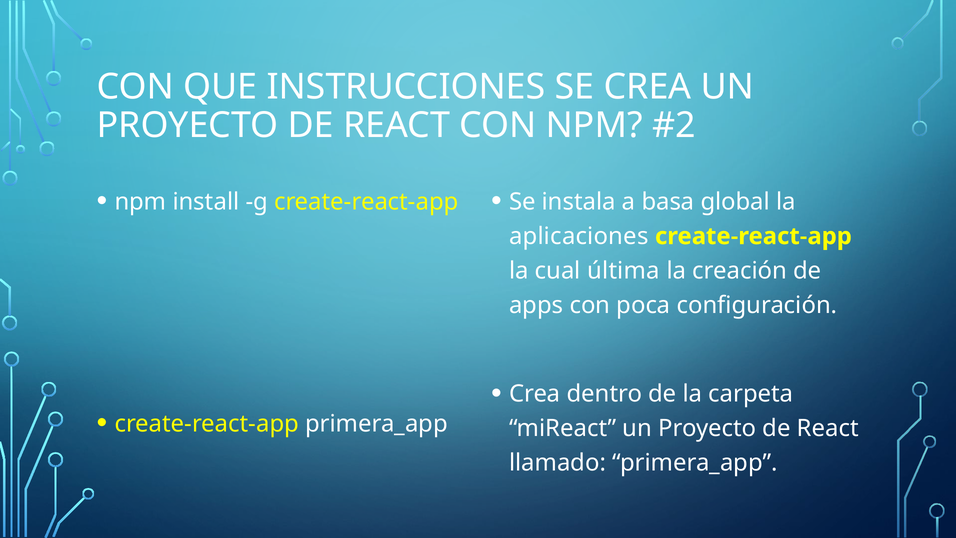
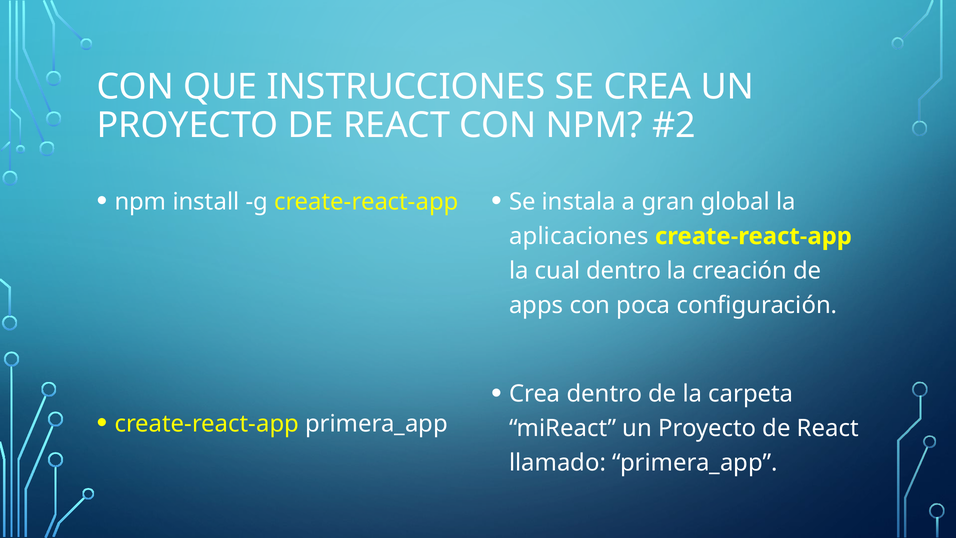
basa: basa -> gran (668, 202)
cual última: última -> dentro (624, 271)
